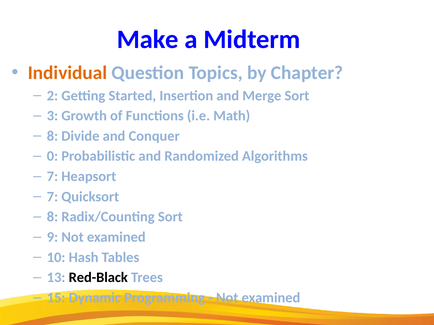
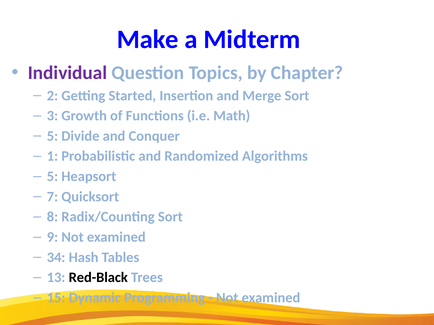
Individual colour: orange -> purple (67, 73)
8: 8 -> 5 (52, 136)
0: 0 -> 1 (52, 156)
7: 7 -> 5 (52, 177)
10: 10 -> 34 (56, 258)
